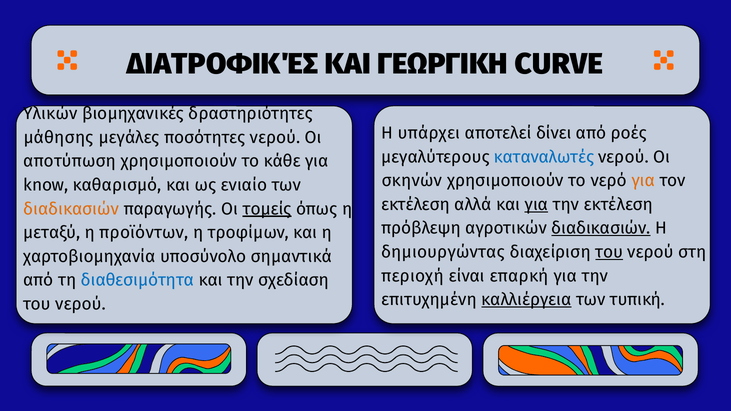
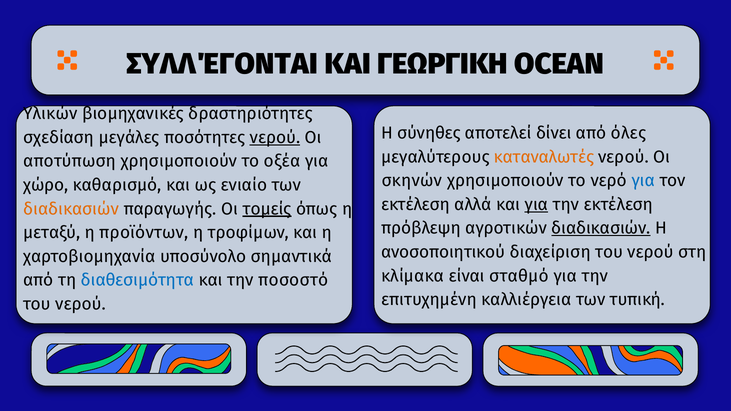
ΔΙΑΤΡΟΦΙΚΈΣ: ΔΙΑΤΡΟΦΙΚΈΣ -> ΣΥΛΛΈΓΟΝΤΑΙ (222, 64)
CURVE: CURVE -> OCEAN (559, 64)
υπάρχει: υπάρχει -> σύνηθες (429, 133)
ροές: ροές -> όλες (629, 133)
μάθησης: μάθησης -> σχεδίαση (59, 138)
νερού underline: none -> present (275, 138)
καταναλωτές colour: blue -> orange (544, 157)
κάθε: κάθε -> οξέα (282, 161)
για colour: orange -> blue (643, 181)
know: know -> χώρο (46, 185)
δημιουργώντας: δημιουργώντας -> ανοσοποιητικού (443, 252)
του underline: present -> none (609, 252)
περιοχή: περιοχή -> κλίμακα (413, 276)
επαρκή: επαρκή -> σταθμό (519, 276)
σχεδίαση: σχεδίαση -> ποσοστό (293, 280)
καλλιέργεια underline: present -> none (526, 300)
